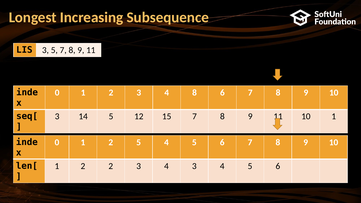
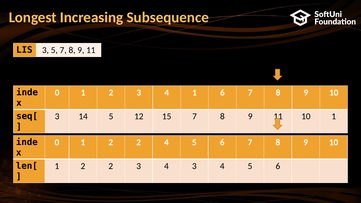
4 8: 8 -> 1 (195, 93)
0 1 2 5: 5 -> 2 (139, 142)
